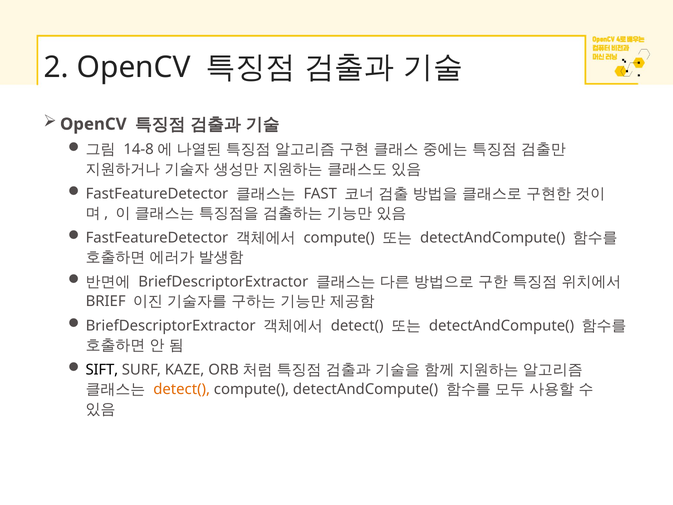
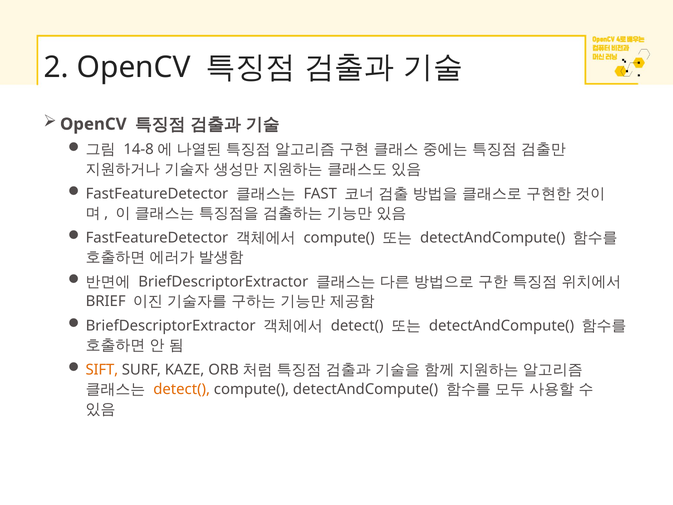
SIFT colour: black -> orange (102, 370)
